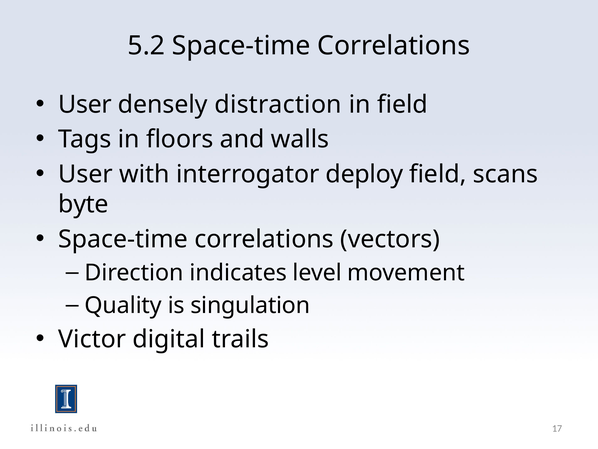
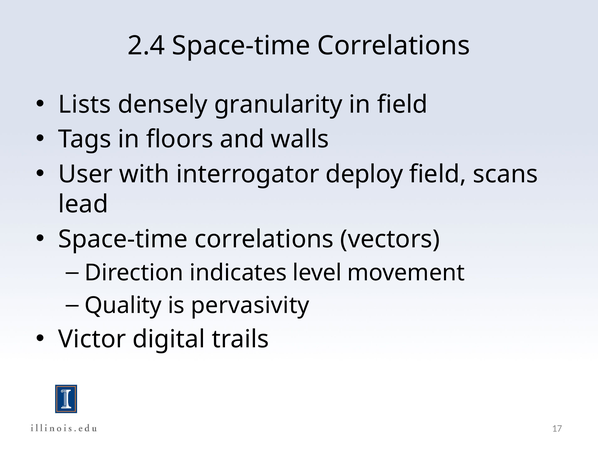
5.2: 5.2 -> 2.4 (146, 46)
User: User -> Lists (85, 104)
distraction: distraction -> granularity (278, 104)
byte: byte -> lead (83, 204)
singulation: singulation -> pervasivity (250, 305)
